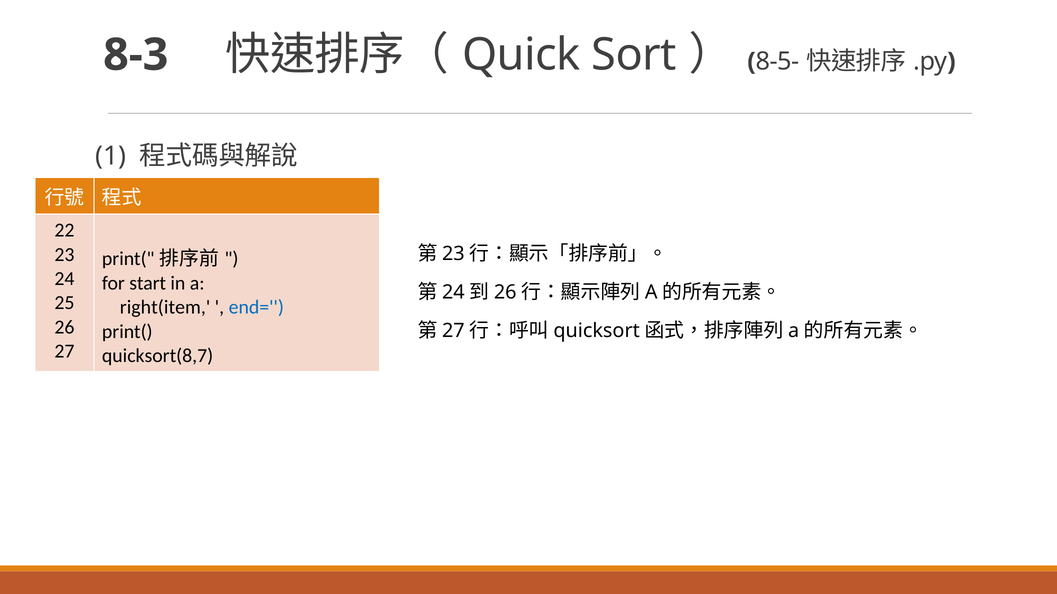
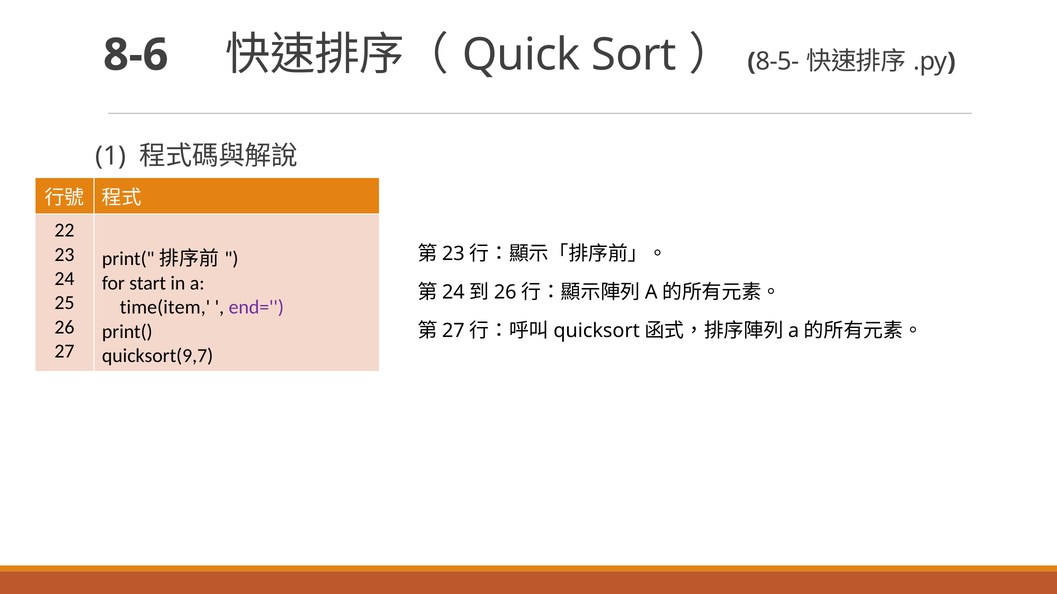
8-3: 8-3 -> 8-6 (136, 55)
right(item: right(item -> time(item (165, 308)
end= colour: blue -> purple (256, 308)
quicksort(8,7: quicksort(8,7 -> quicksort(9,7 (158, 356)
